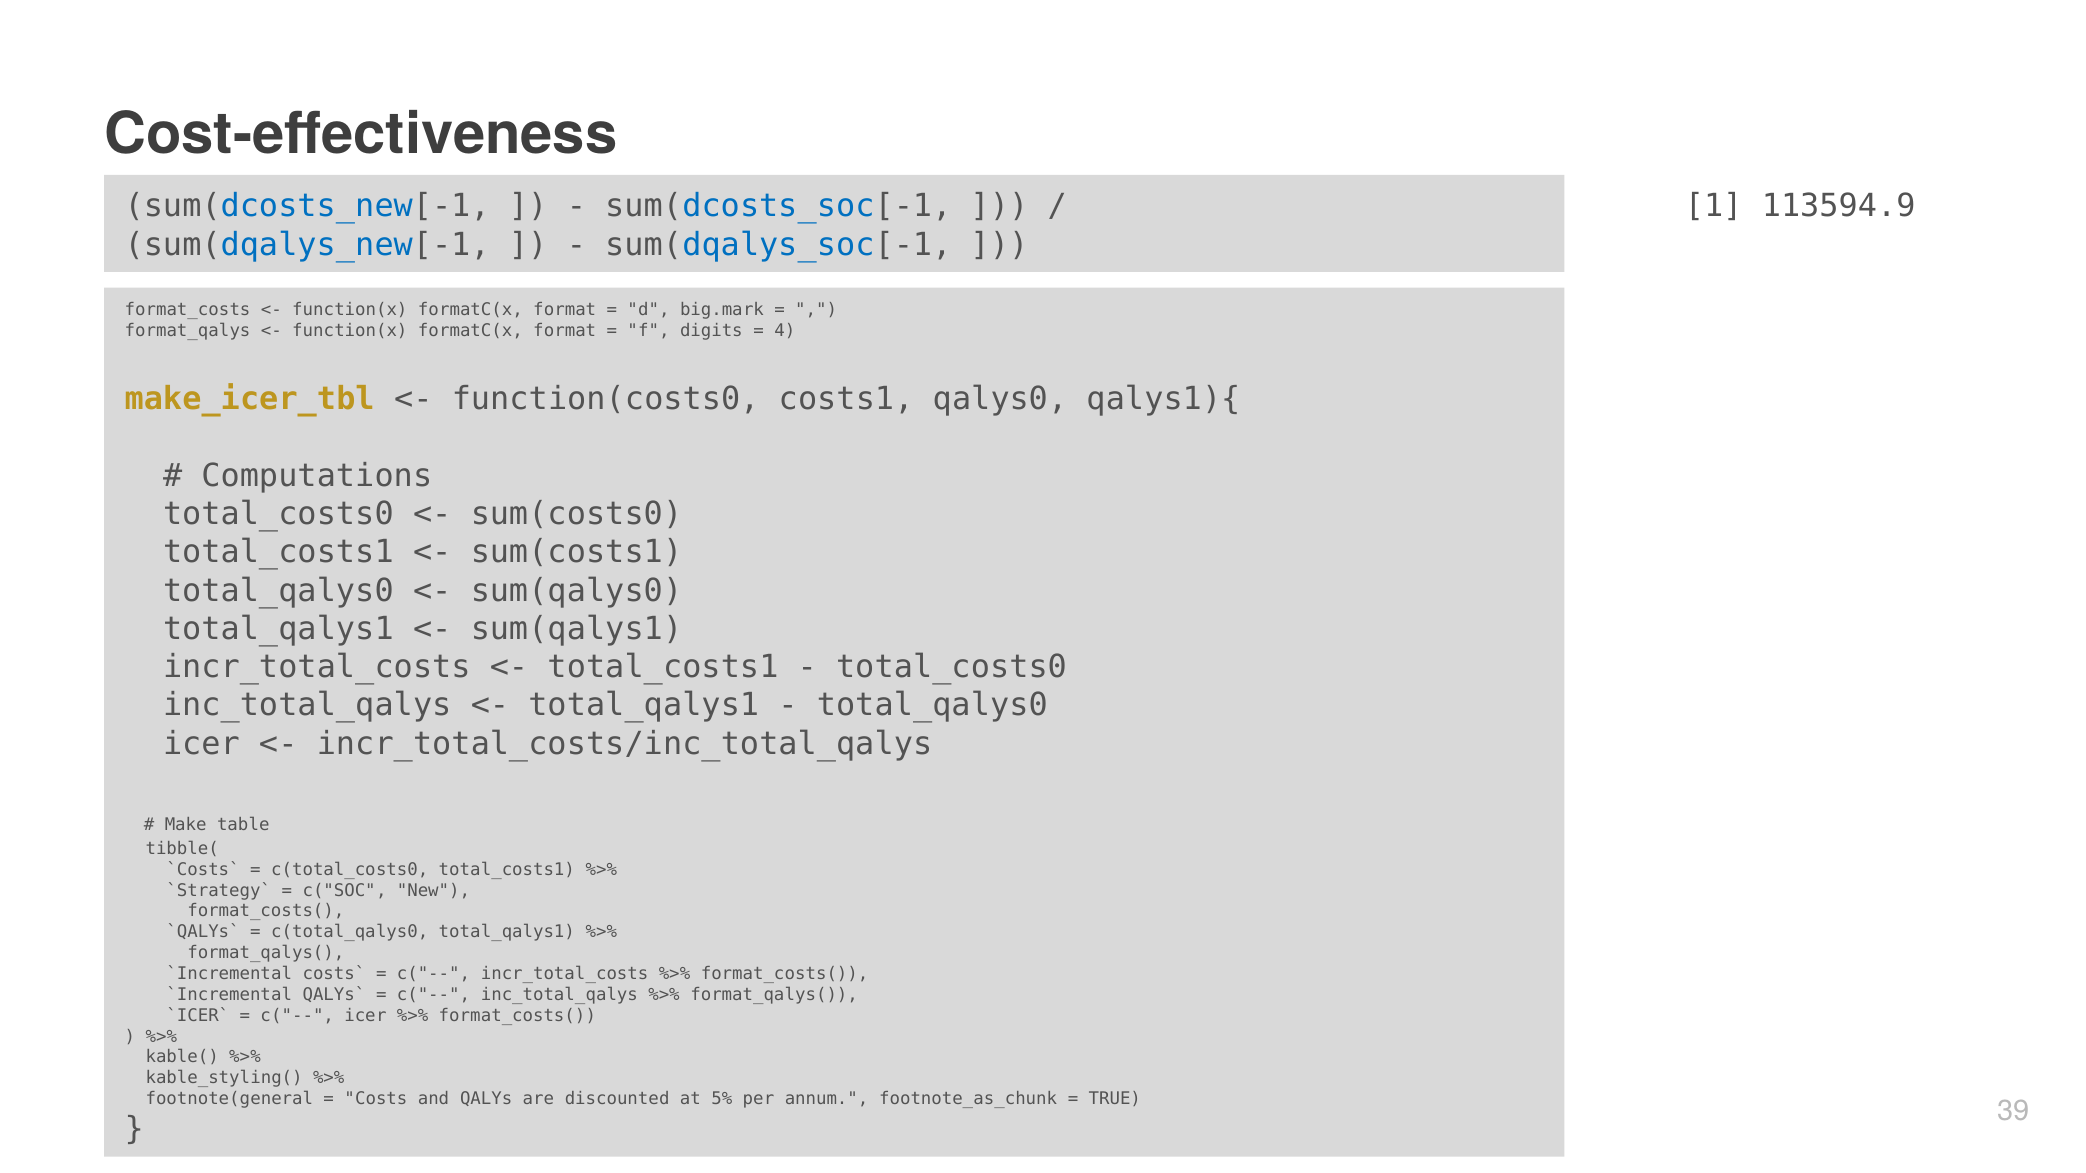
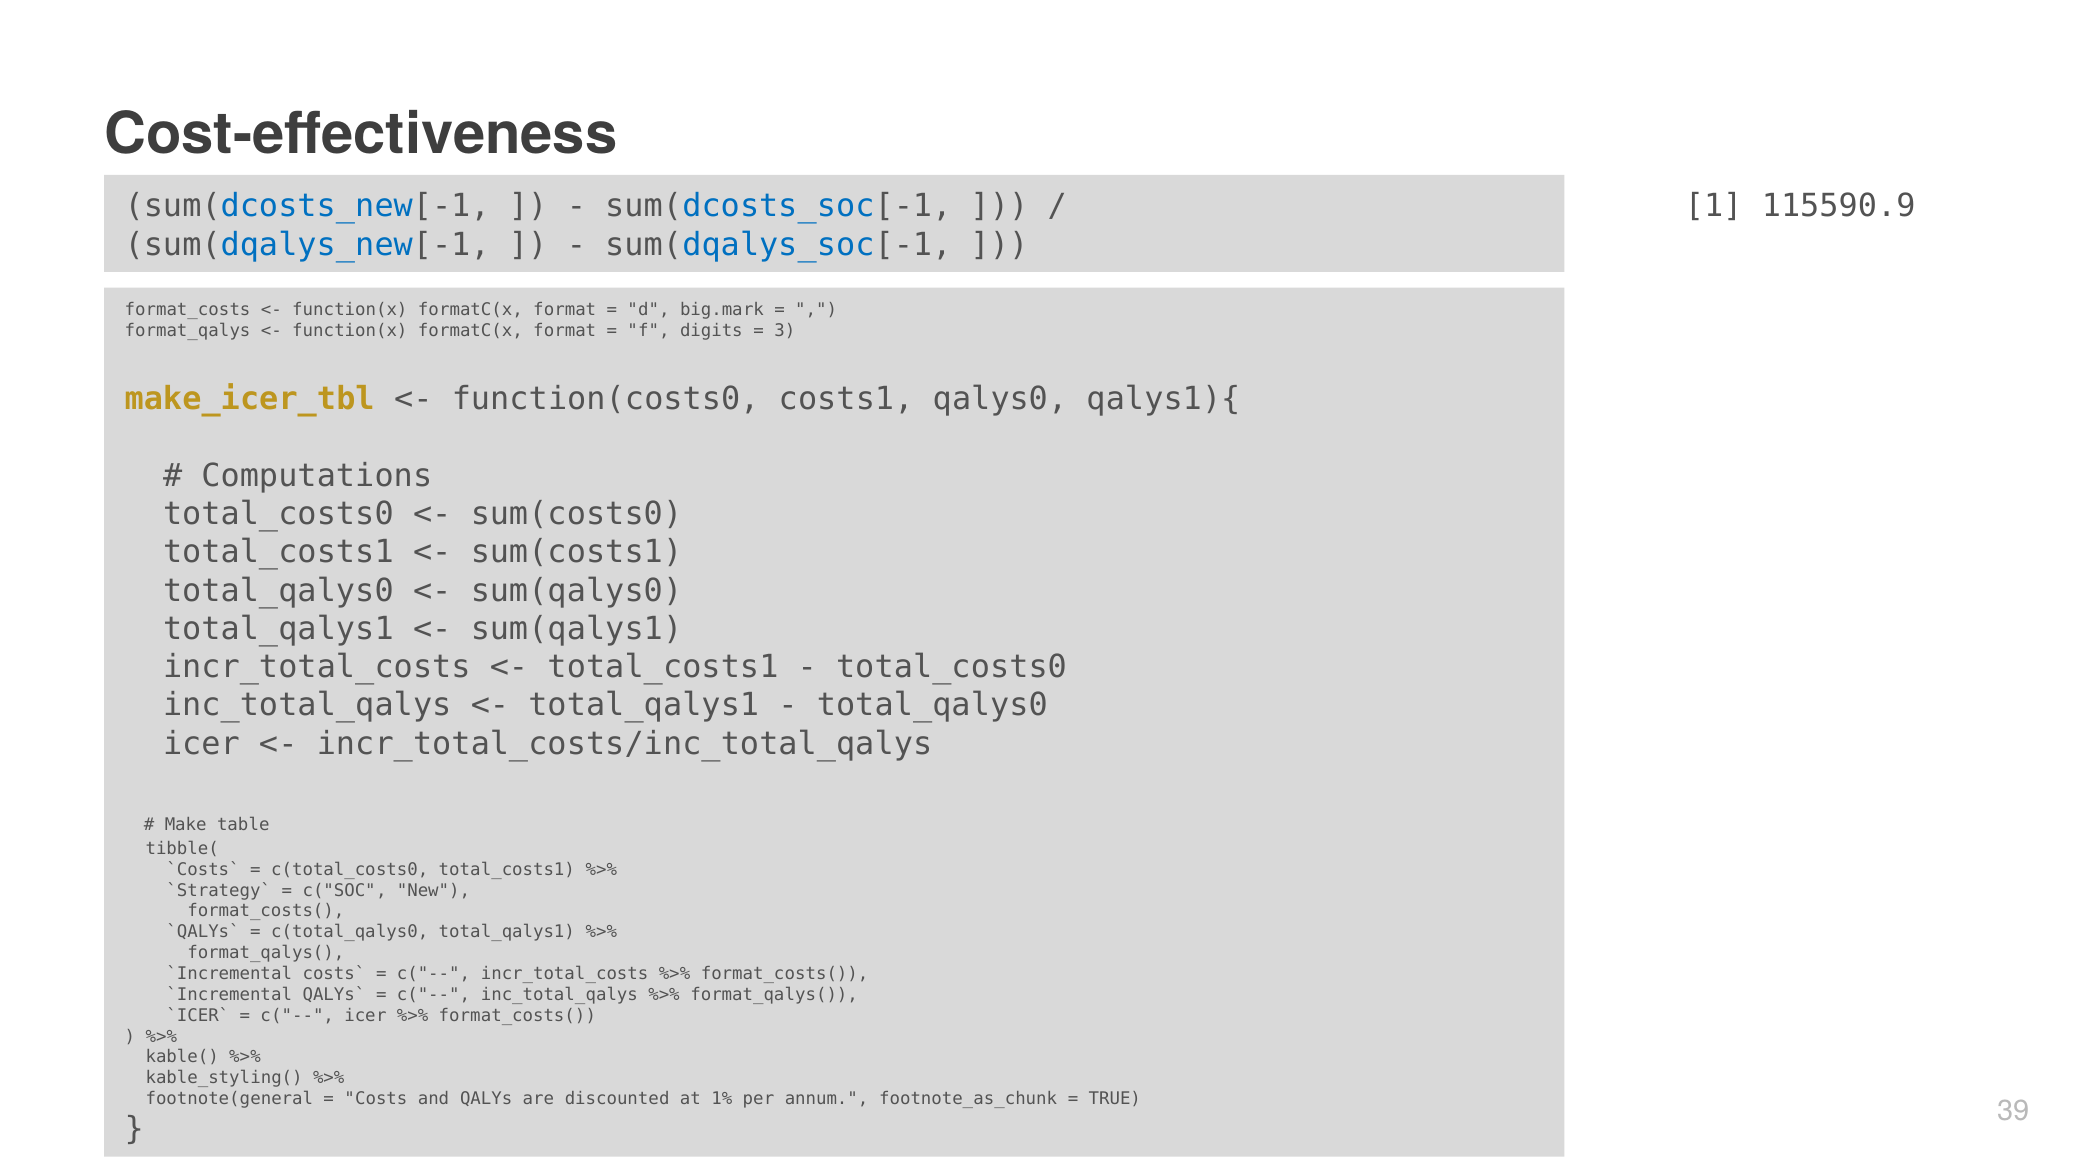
113594.9: 113594.9 -> 115590.9 (1839, 207)
4: 4 -> 3 (785, 331)
5%: 5% -> 1% (722, 1099)
